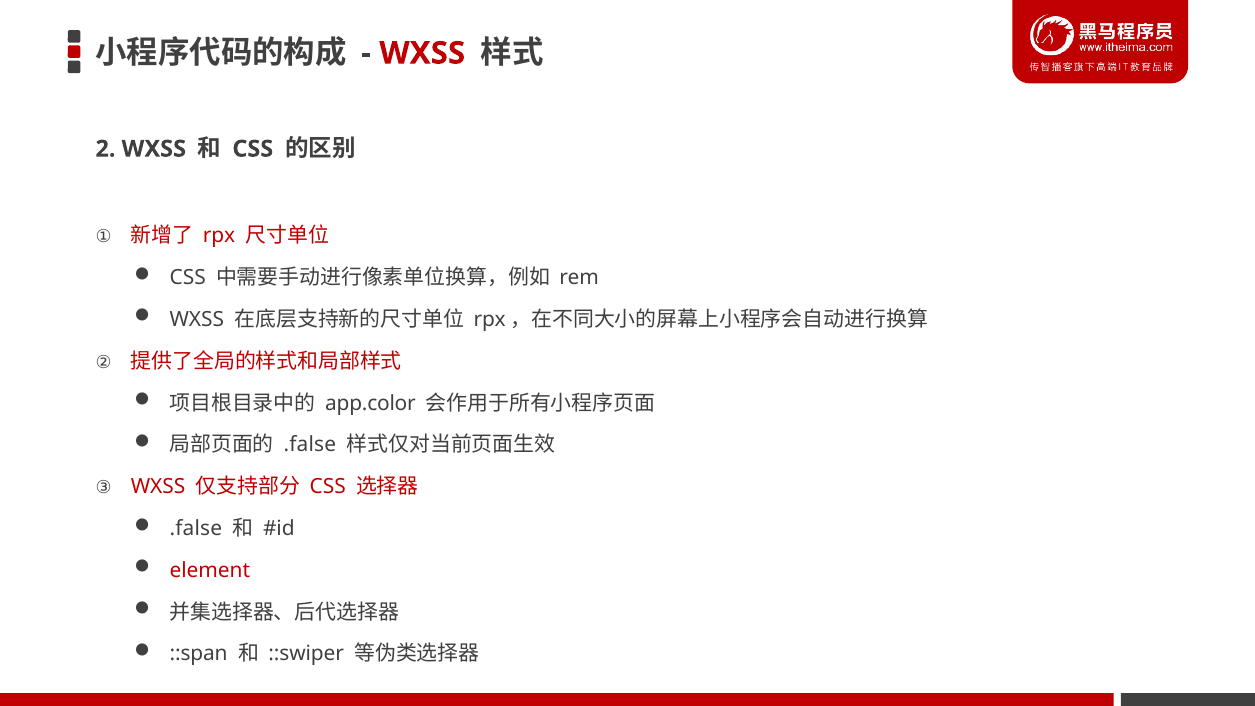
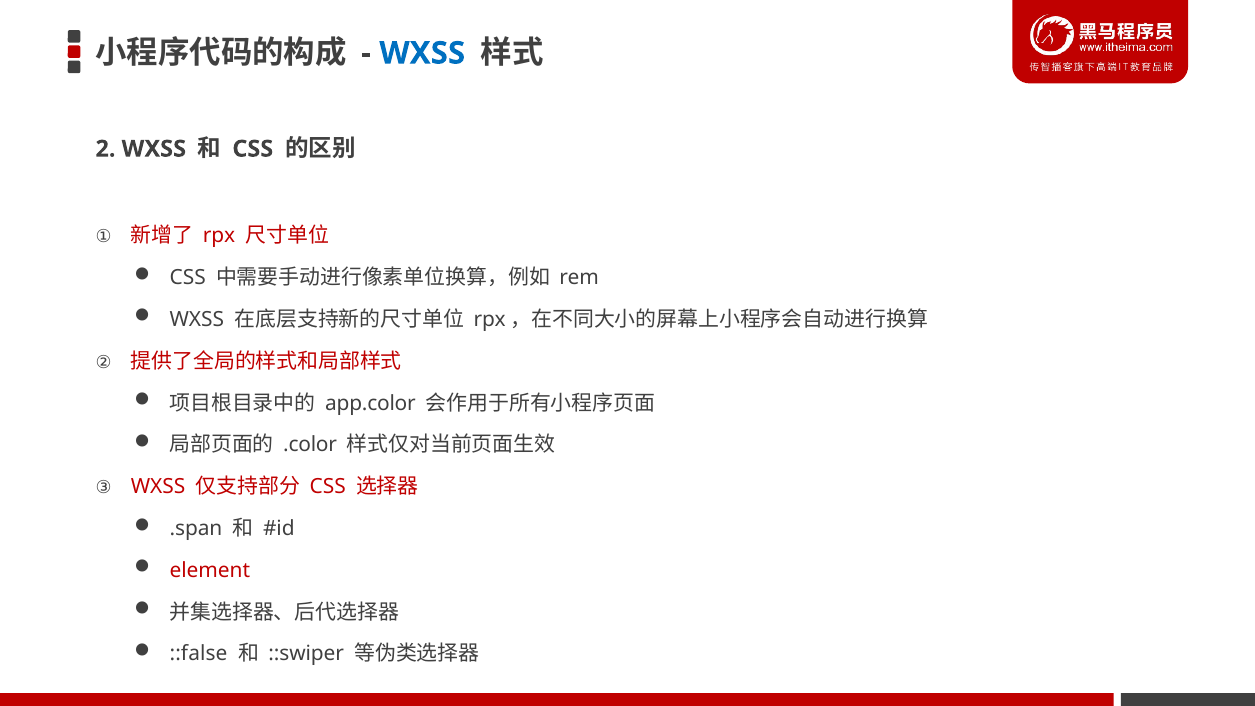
WXSS colour: red -> blue (422, 53)
.false: .false -> .color (310, 445)
.false: .false -> .span (196, 528)
::span: ::span -> ::false (199, 654)
